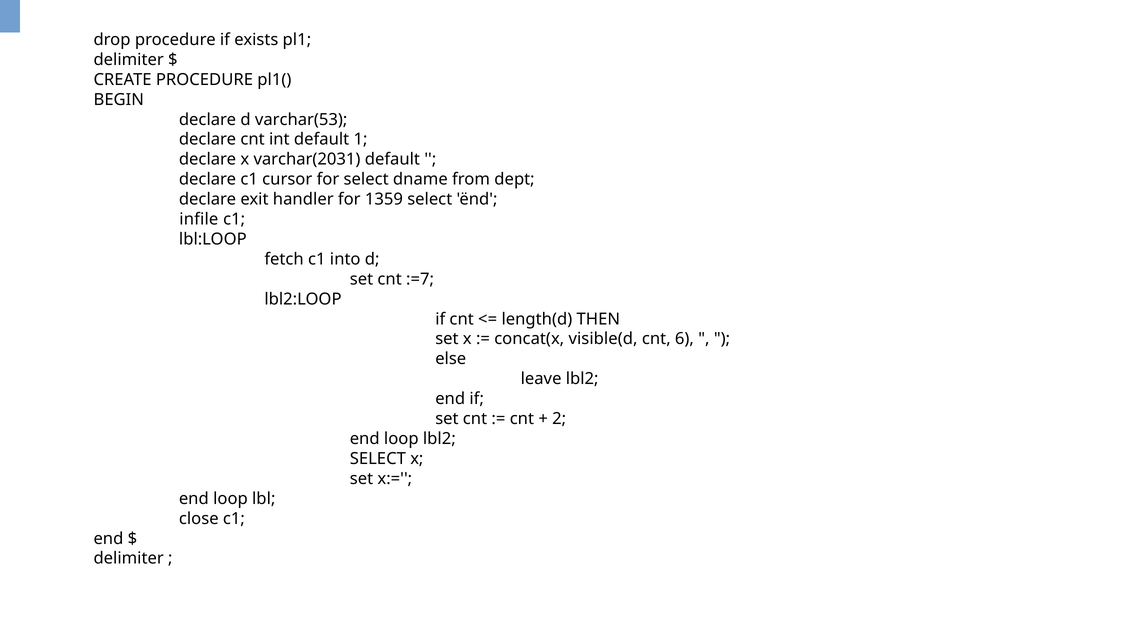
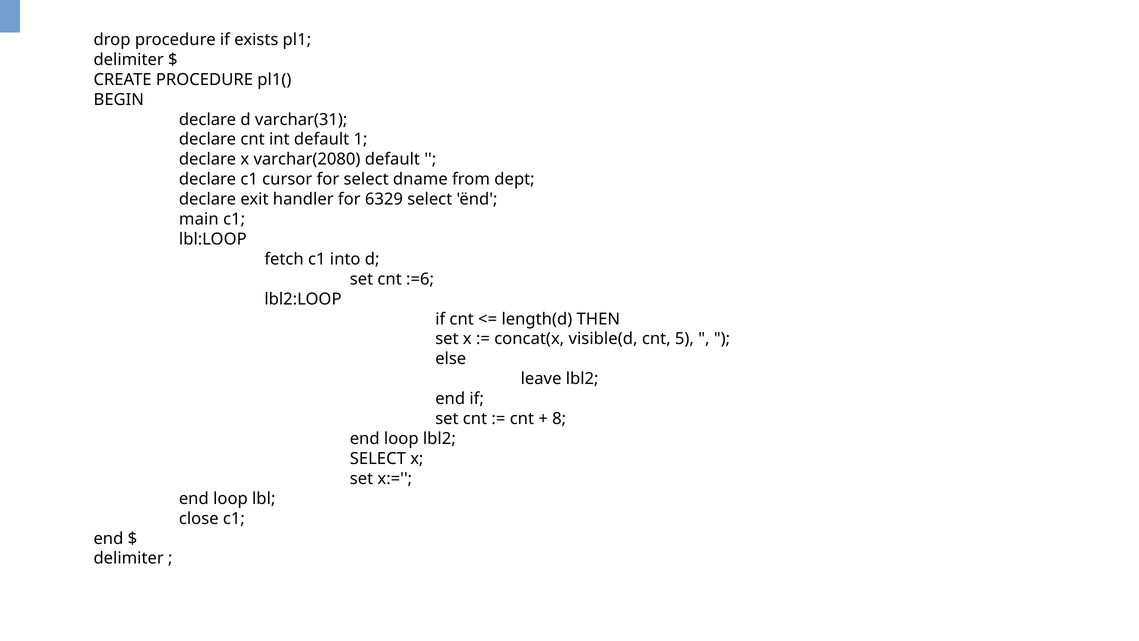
varchar(53: varchar(53 -> varchar(31 (301, 119)
varchar(2031: varchar(2031 -> varchar(2080 (307, 159)
1359: 1359 -> 6329 (384, 199)
infile: infile -> main (199, 219)
:=7: :=7 -> :=6 (420, 279)
6: 6 -> 5 (684, 339)
2: 2 -> 8 (559, 419)
